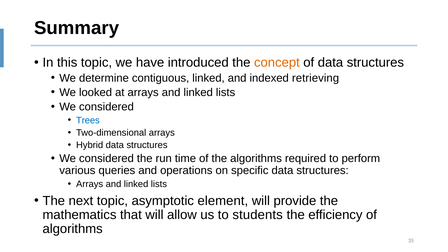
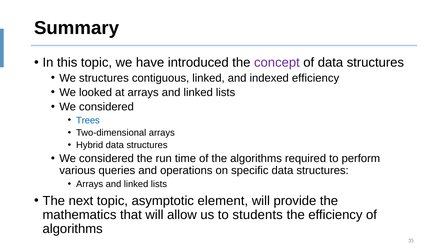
concept colour: orange -> purple (277, 63)
We determine: determine -> structures (104, 78)
indexed retrieving: retrieving -> efficiency (316, 78)
